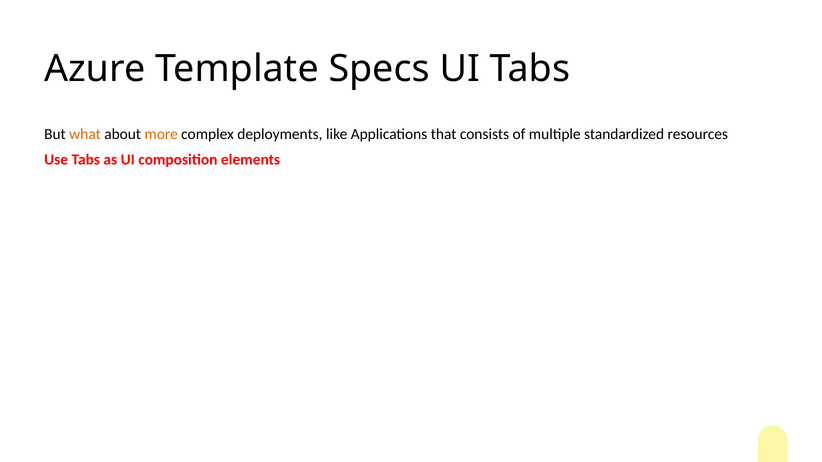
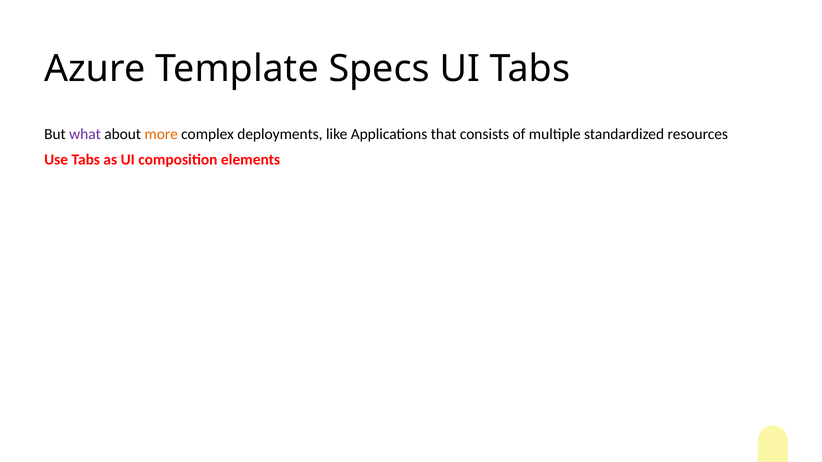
what colour: orange -> purple (85, 134)
